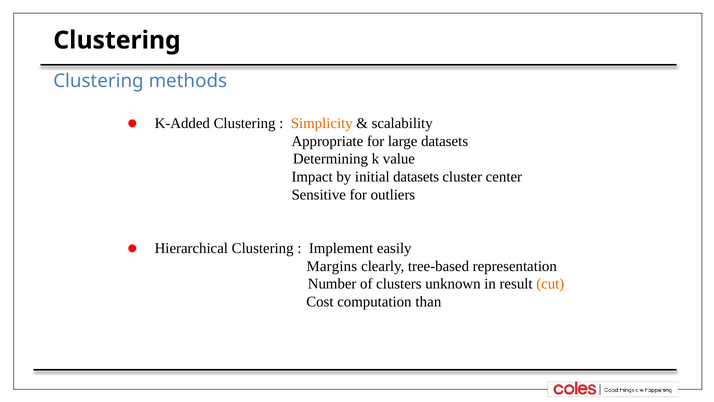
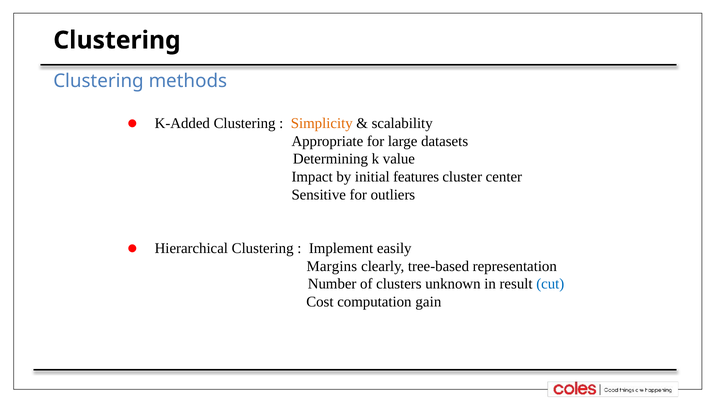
initial datasets: datasets -> features (416, 177)
cut colour: orange -> blue (550, 284)
than: than -> gain (428, 302)
